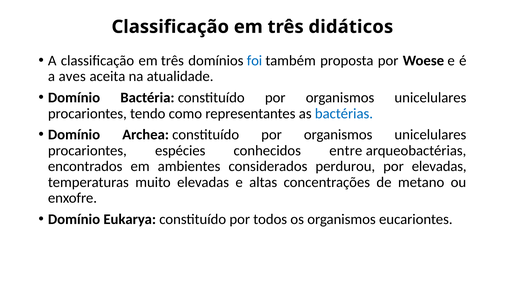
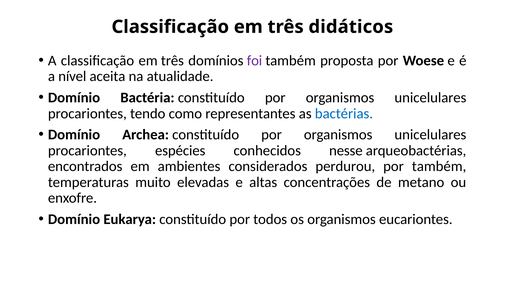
foi colour: blue -> purple (254, 61)
aves: aves -> nível (72, 76)
entre: entre -> nesse (346, 151)
por elevadas: elevadas -> também (439, 166)
